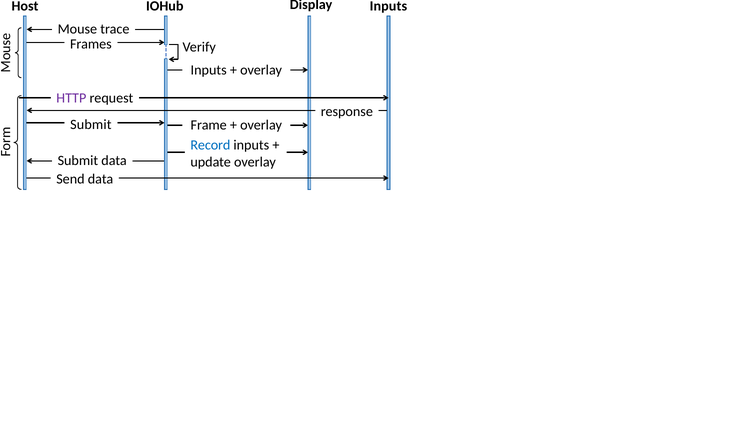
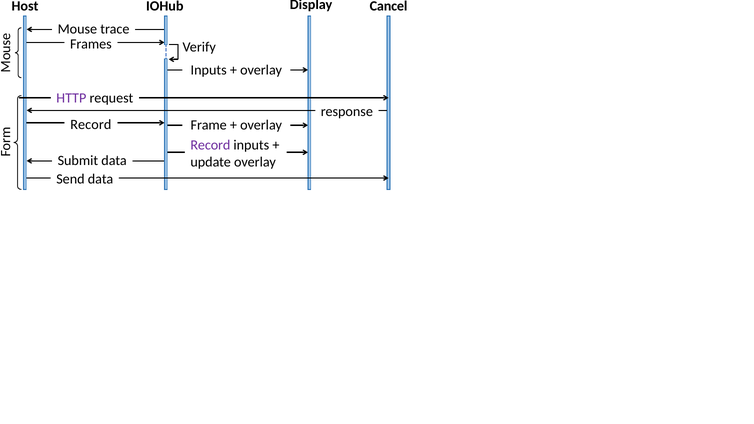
Host Inputs: Inputs -> Cancel (389, 6)
Submit: Submit -> Record (91, 125)
Record colour: blue -> purple (210, 145)
